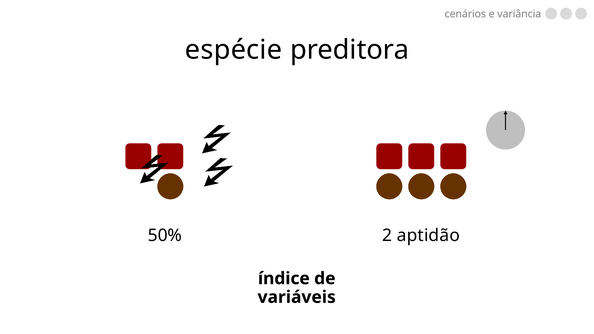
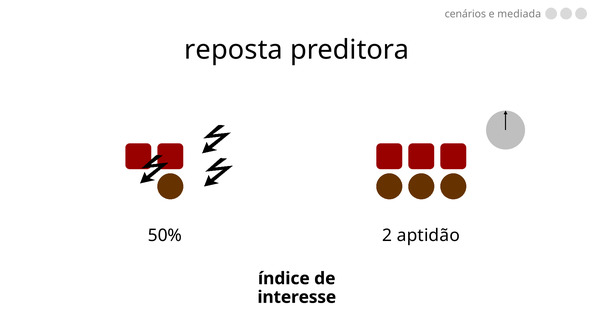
variância: variância -> mediada (519, 14)
espécie: espécie -> reposta (234, 50)
variáveis: variáveis -> interesse (297, 297)
